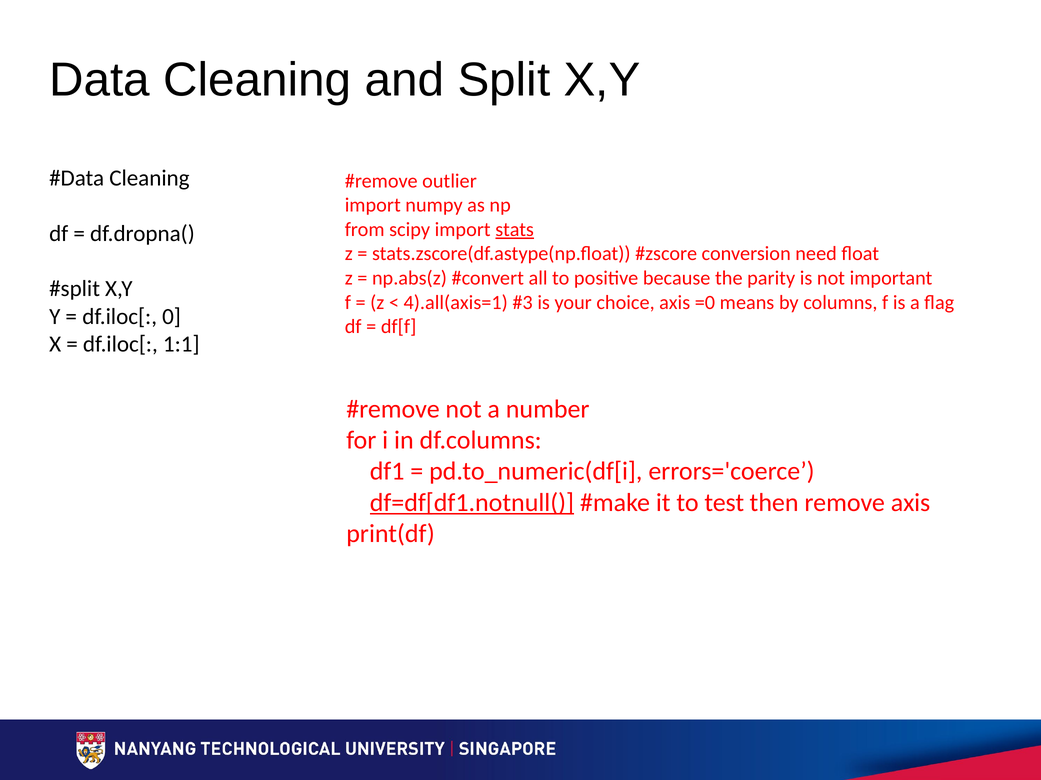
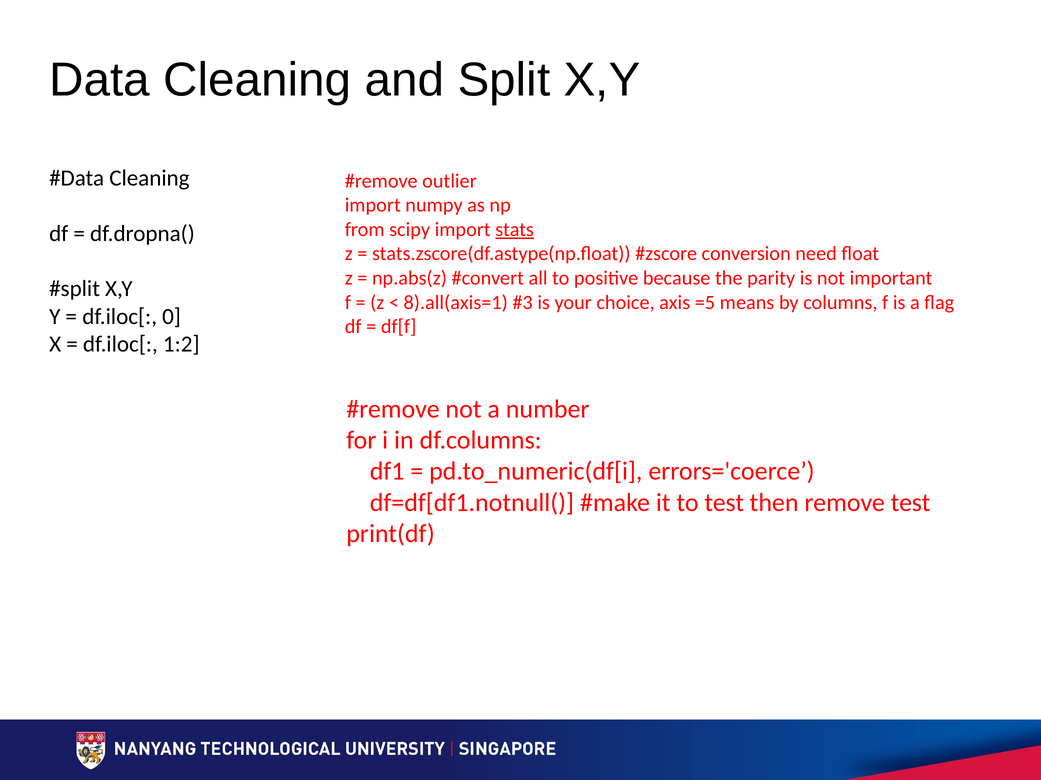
4).all(axis=1: 4).all(axis=1 -> 8).all(axis=1 (456, 303)
=0: =0 -> =5 (705, 303)
1:1: 1:1 -> 1:2 (181, 345)
df=df[df1.notnull( underline: present -> none (472, 503)
remove axis: axis -> test (911, 503)
